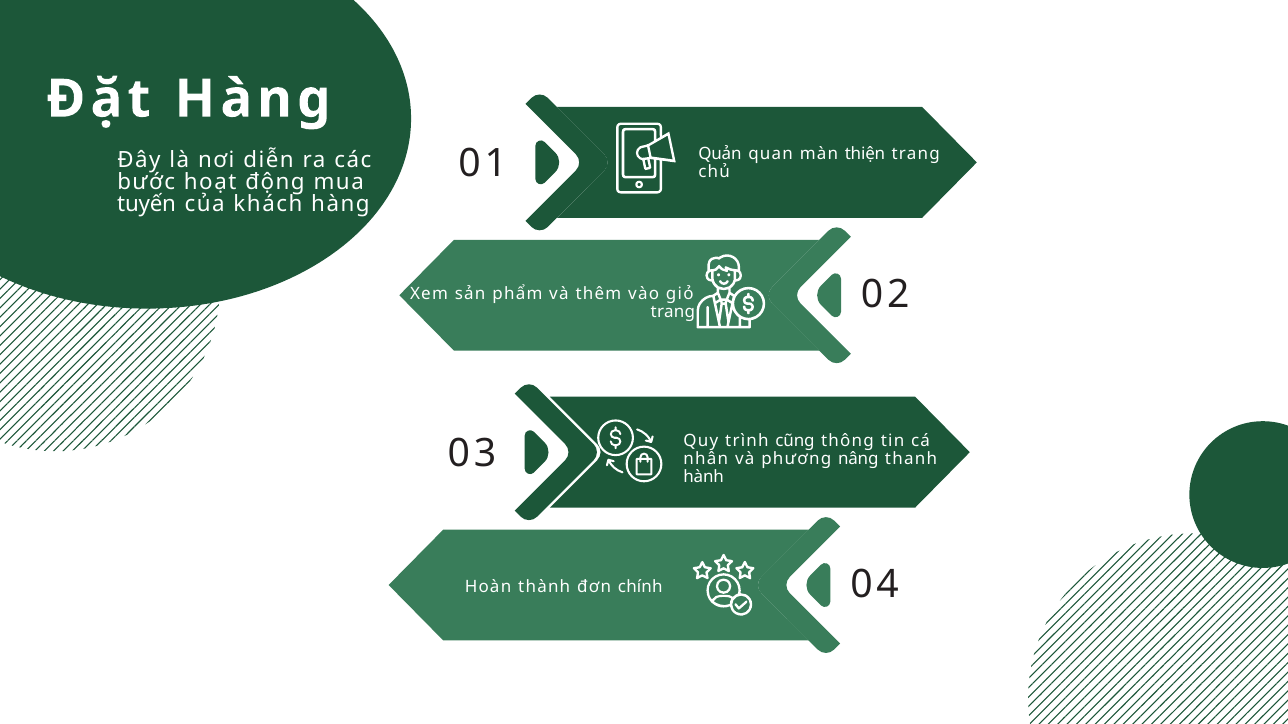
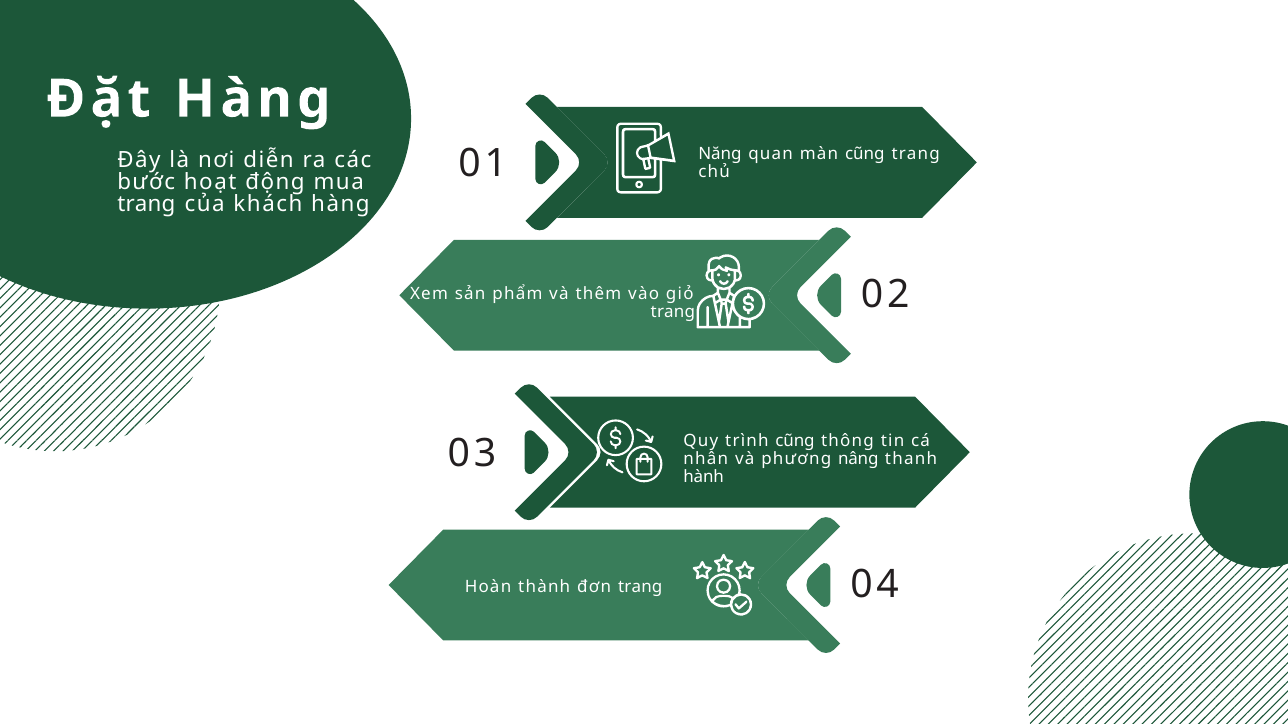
Quản: Quản -> Năng (720, 154)
màn thiện: thiện -> cũng (865, 154)
tuyến: tuyến -> trang (146, 204)
đơn chính: chính -> trang (640, 588)
